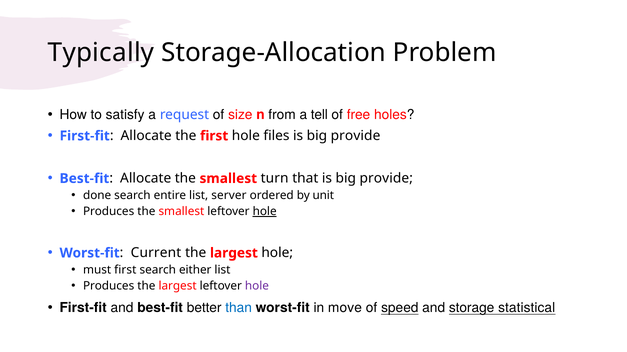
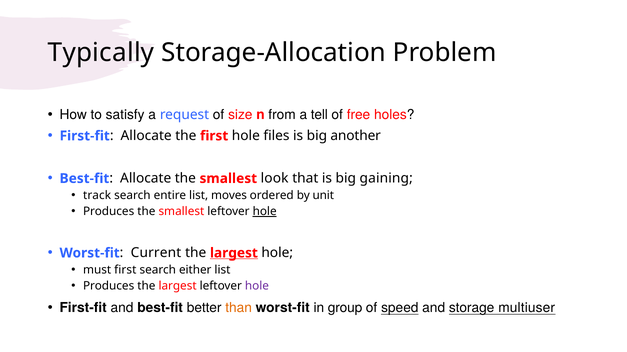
provide: provide -> another (356, 136)
turn: turn -> look (275, 179)
that is big provide: provide -> gaining (386, 179)
done: done -> track (97, 196)
server: server -> moves (229, 196)
largest underline: none -> present (234, 253)
than colour: blue -> orange (239, 309)
move: move -> group (345, 309)
statistical: statistical -> multiuser (527, 309)
